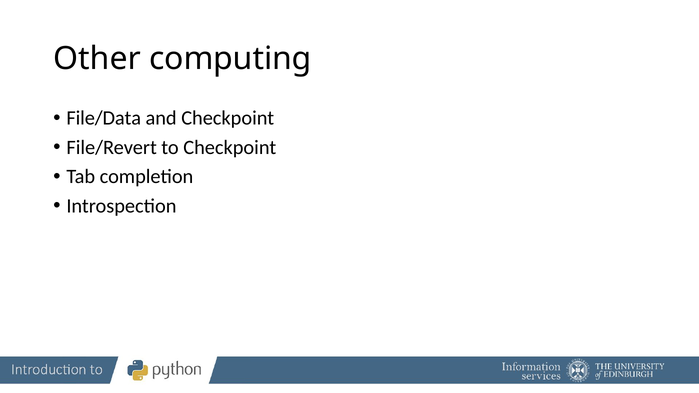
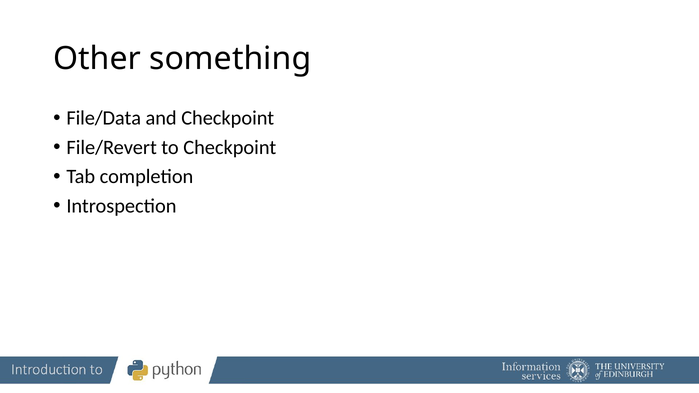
computing: computing -> something (230, 59)
